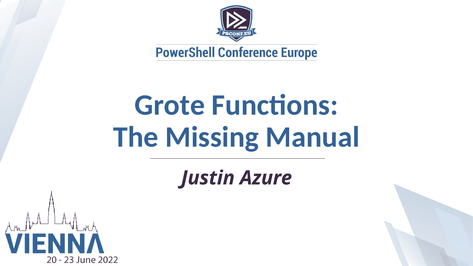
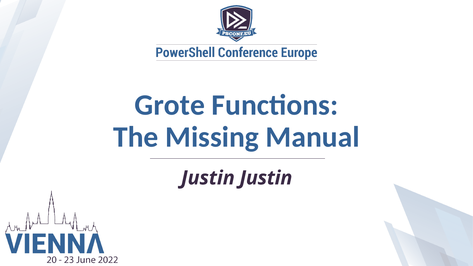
Justin Azure: Azure -> Justin (266, 178)
